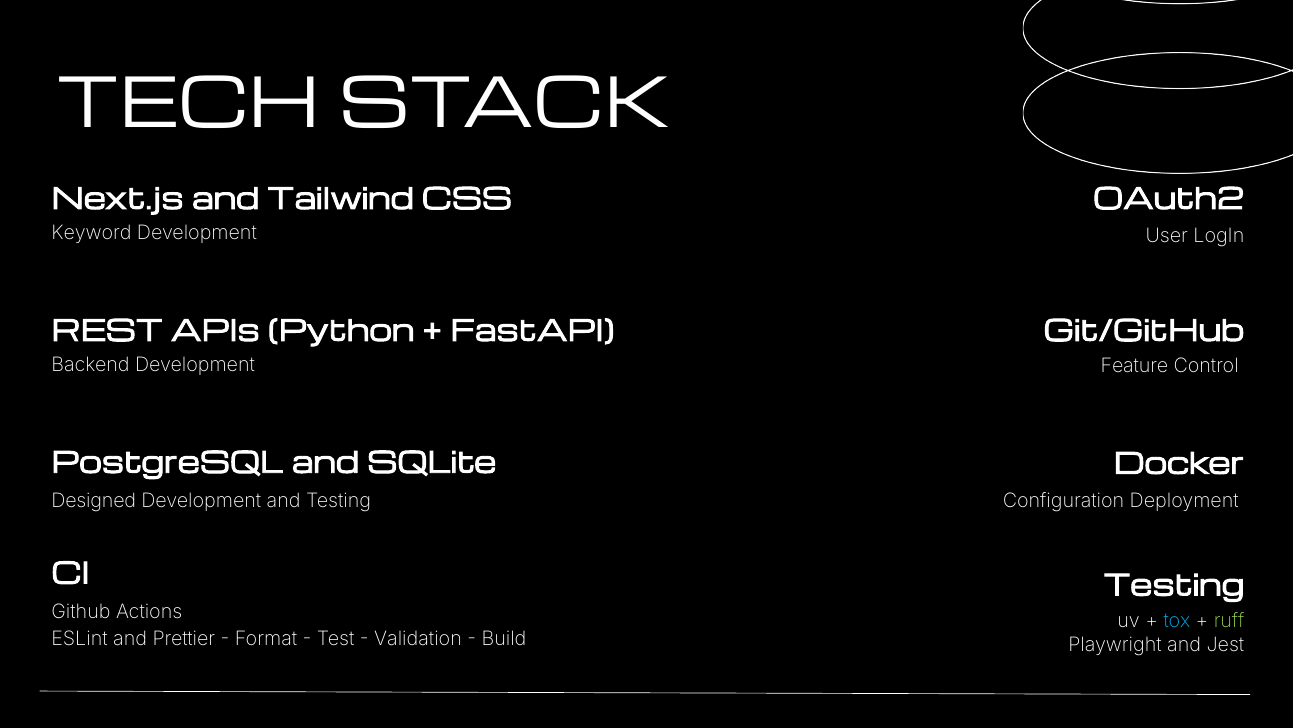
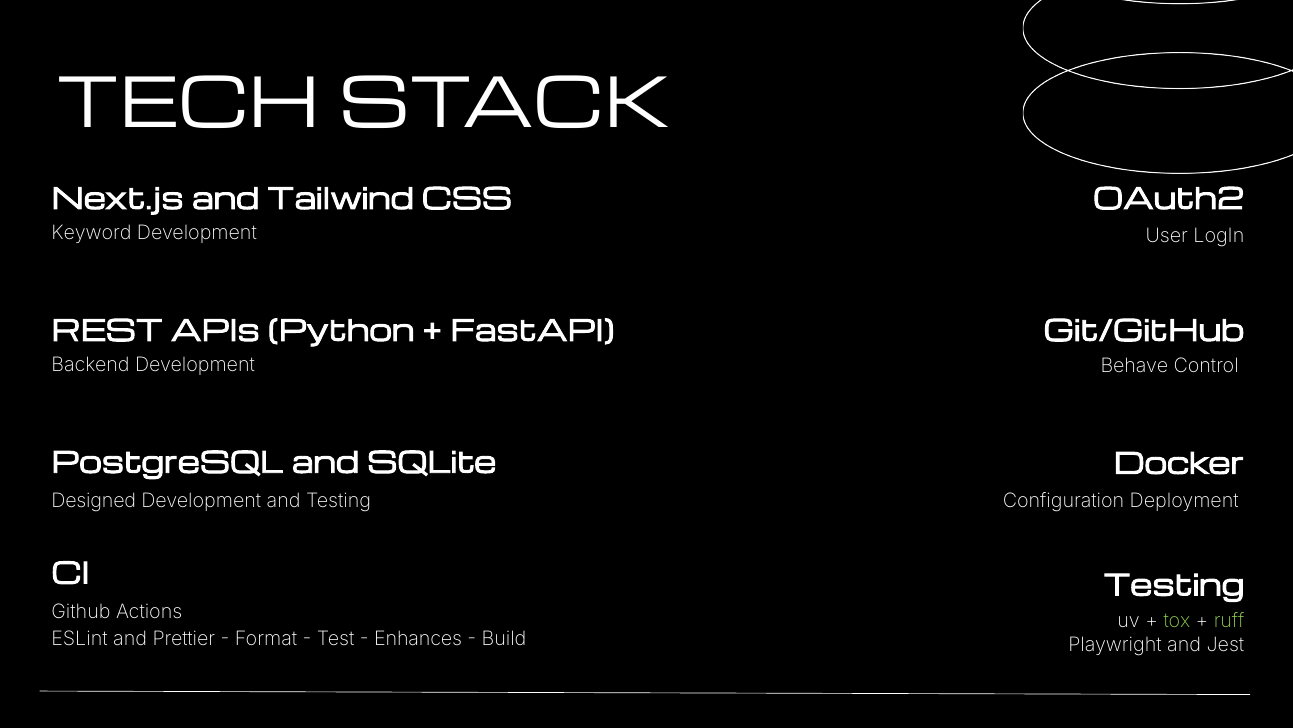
Feature: Feature -> Behave (1134, 366)
tox colour: light blue -> light green (1177, 620)
Validation: Validation -> Enhances (418, 638)
